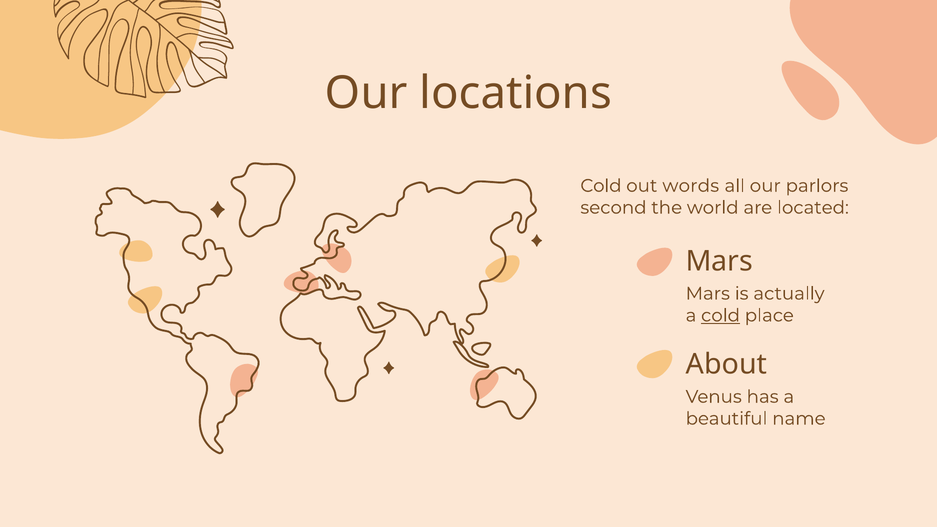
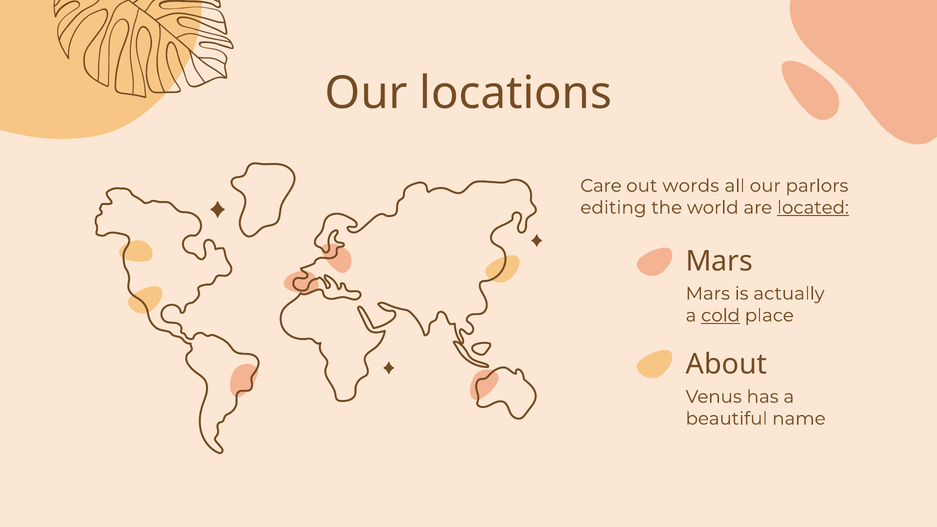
Cold: Cold -> Care (601, 186)
second: second -> editing (613, 208)
located underline: none -> present (813, 208)
